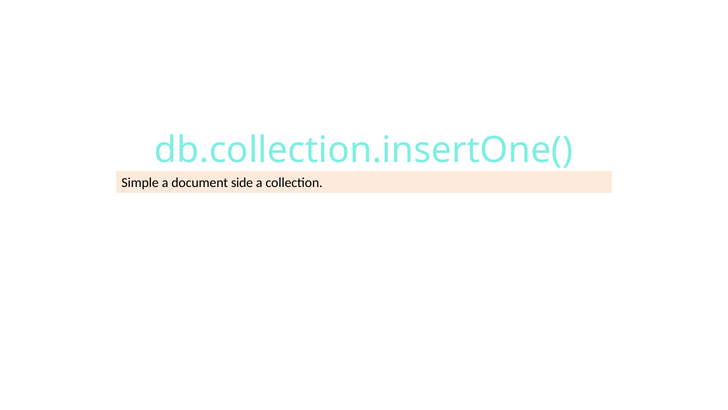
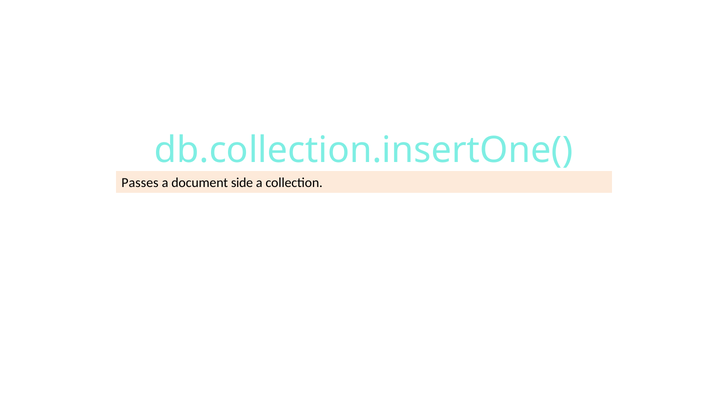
Simple: Simple -> Passes (140, 183)
